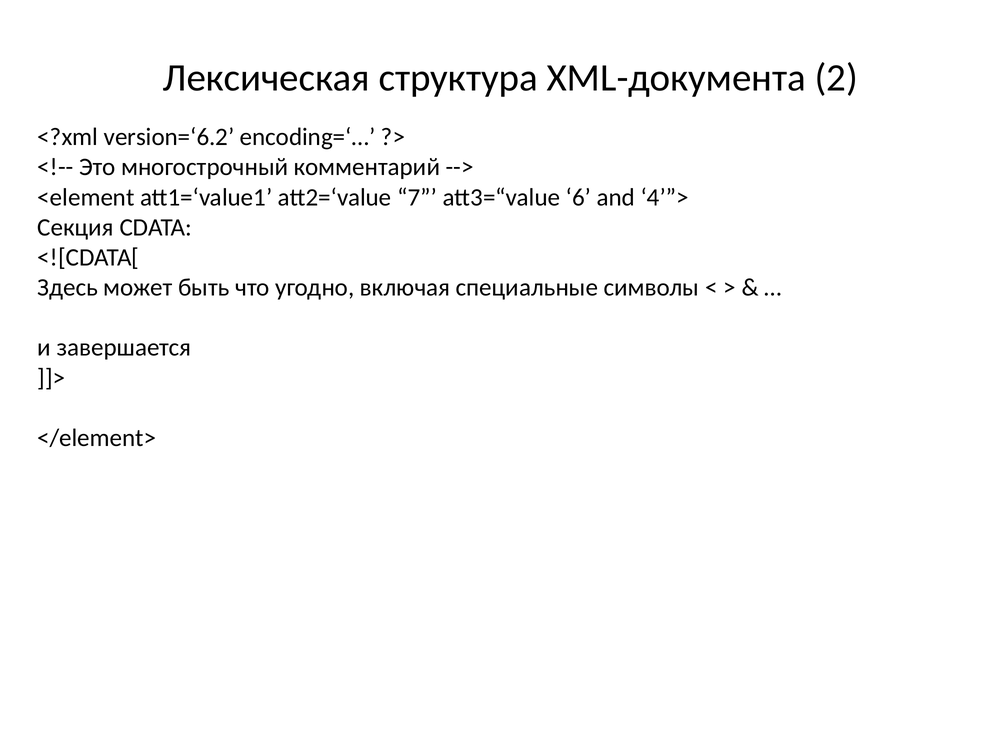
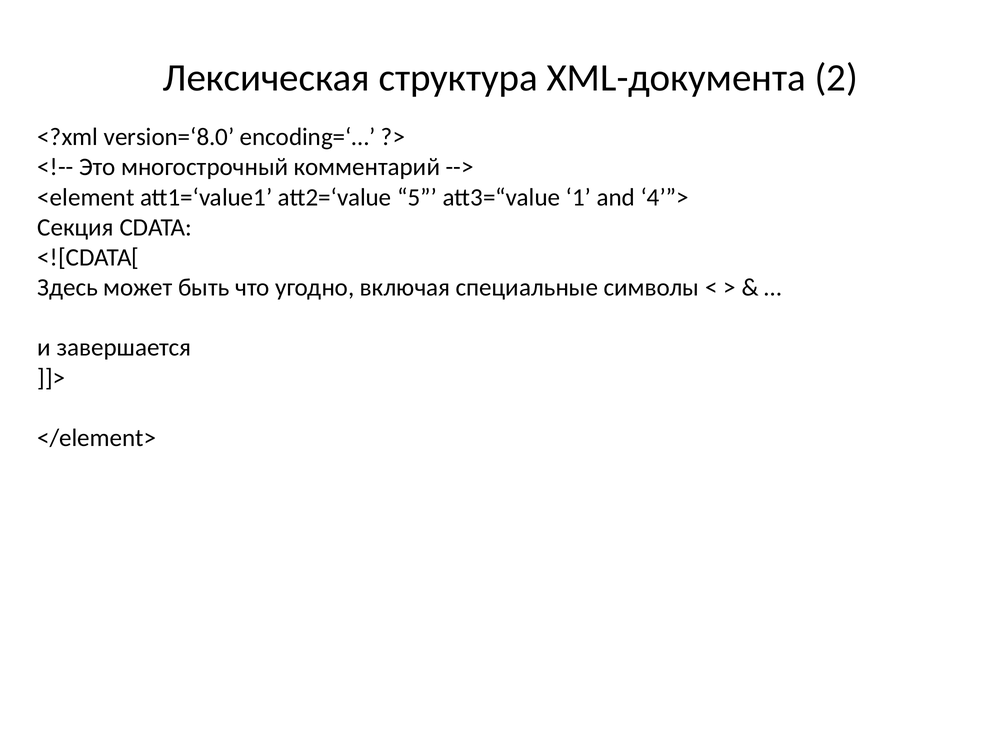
version=‘6.2: version=‘6.2 -> version=‘8.0 (169, 137)
7: 7 -> 5 (417, 197)
6: 6 -> 1 (578, 197)
